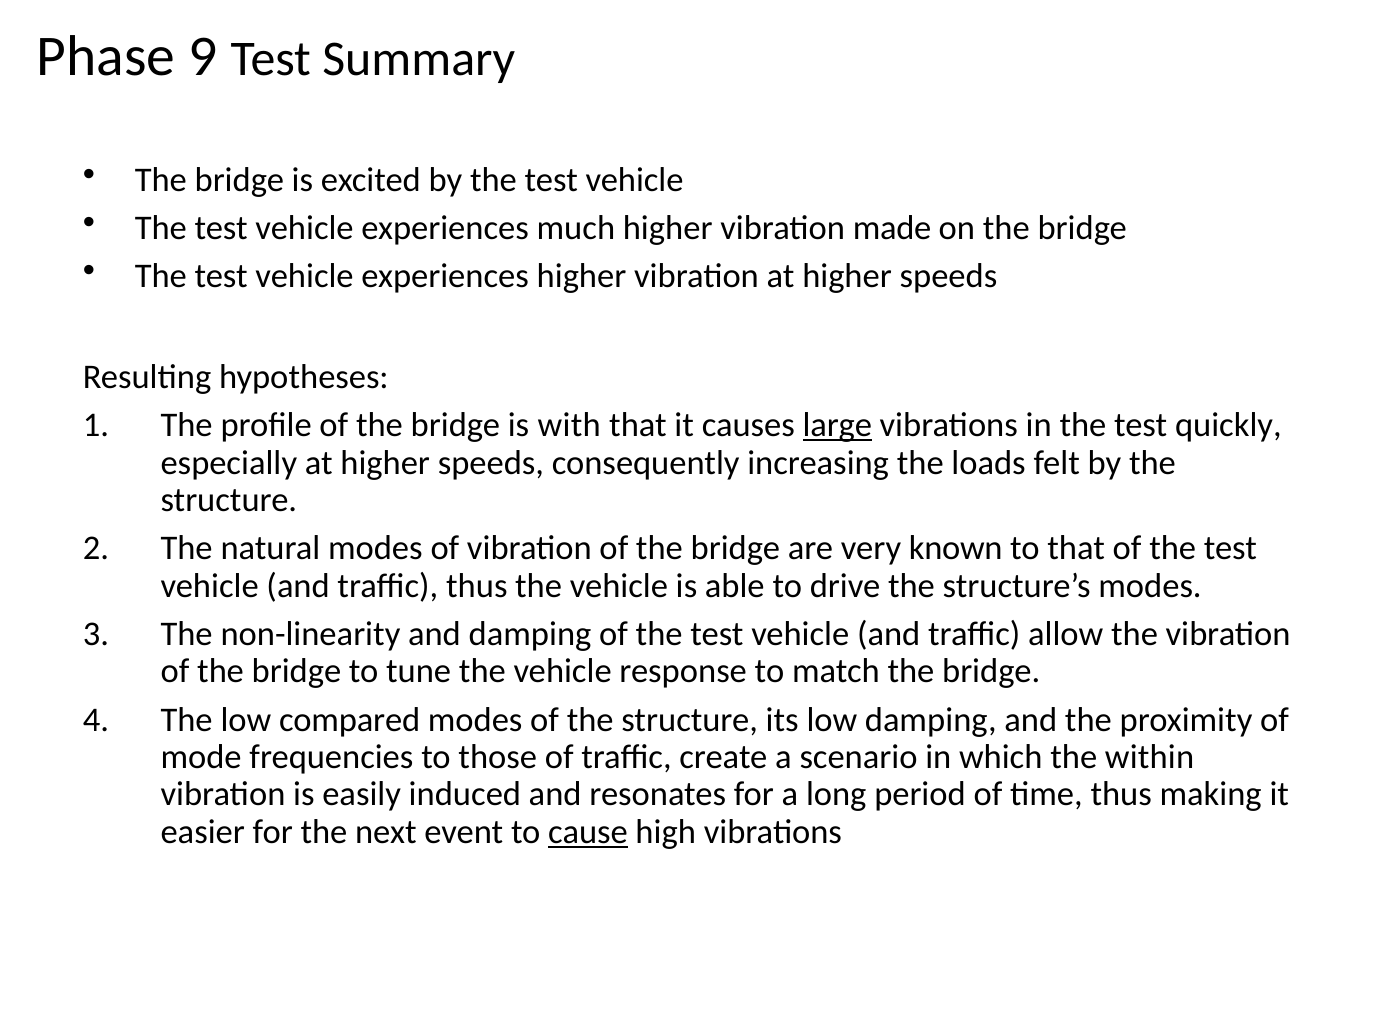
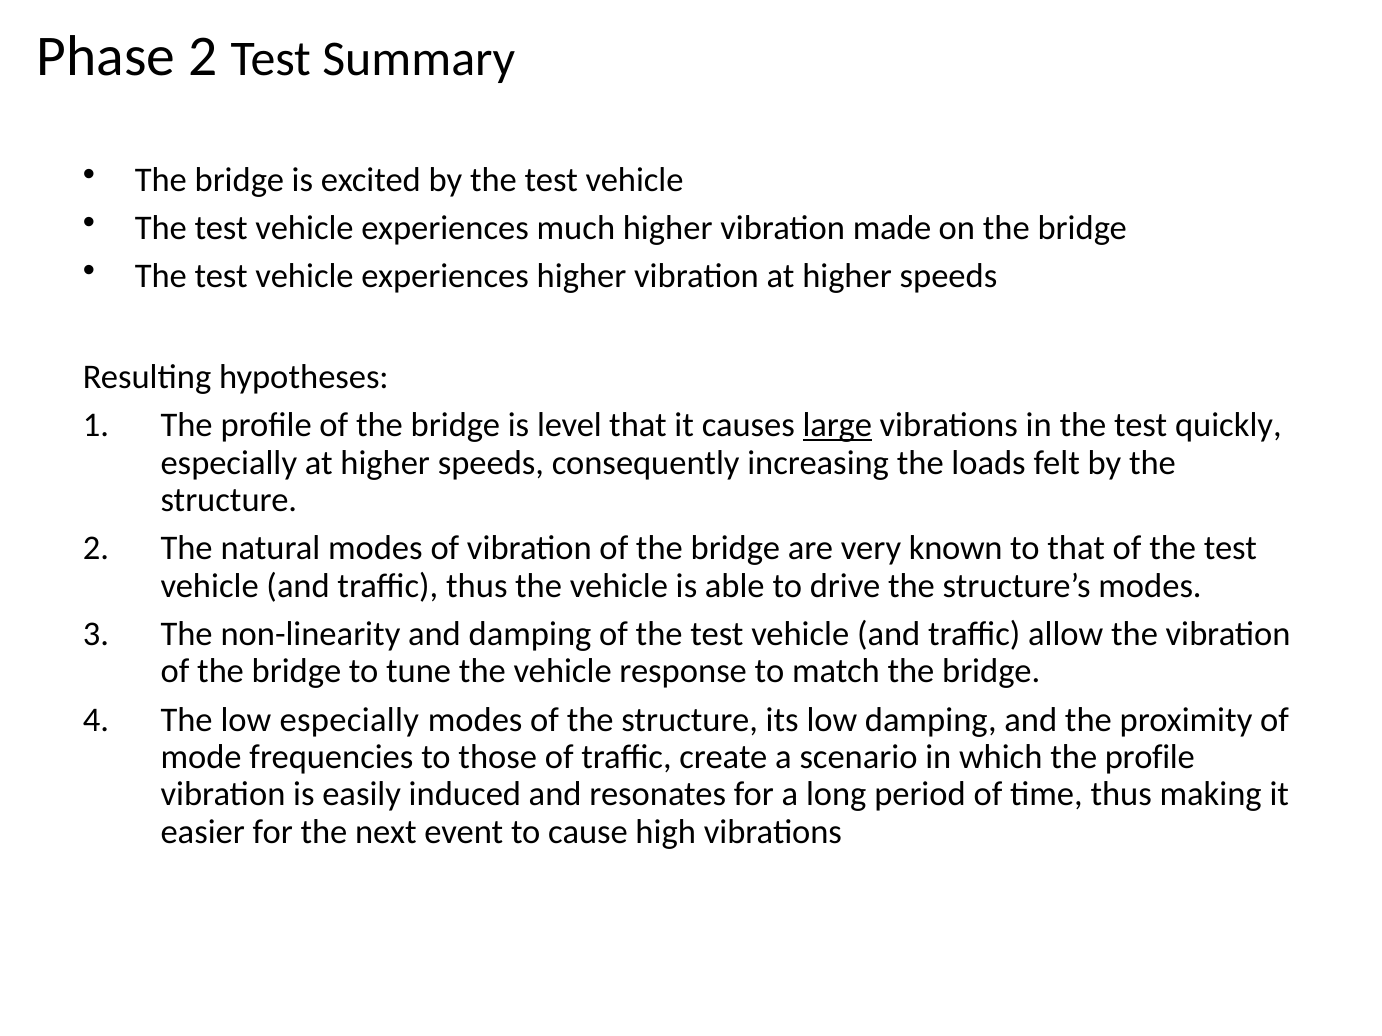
Phase 9: 9 -> 2 (203, 57)
with: with -> level (569, 426)
low compared: compared -> especially (349, 720)
which the within: within -> profile (1150, 758)
cause underline: present -> none (588, 832)
